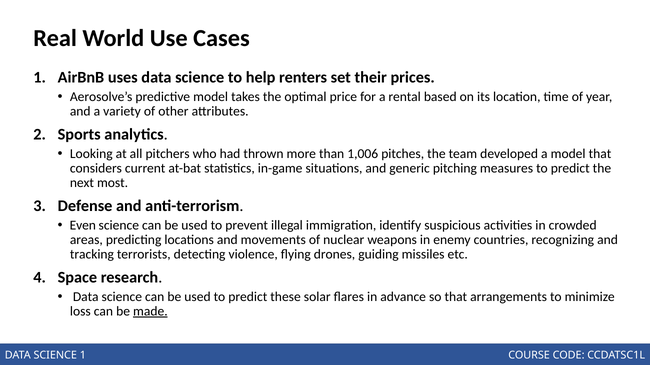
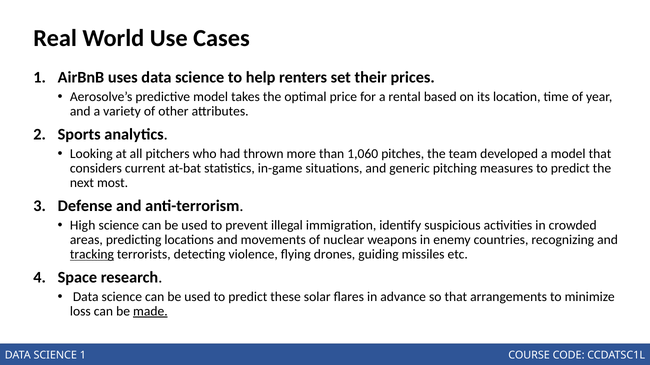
1,006: 1,006 -> 1,060 (363, 154)
Even: Even -> High (83, 225)
tracking underline: none -> present (92, 255)
